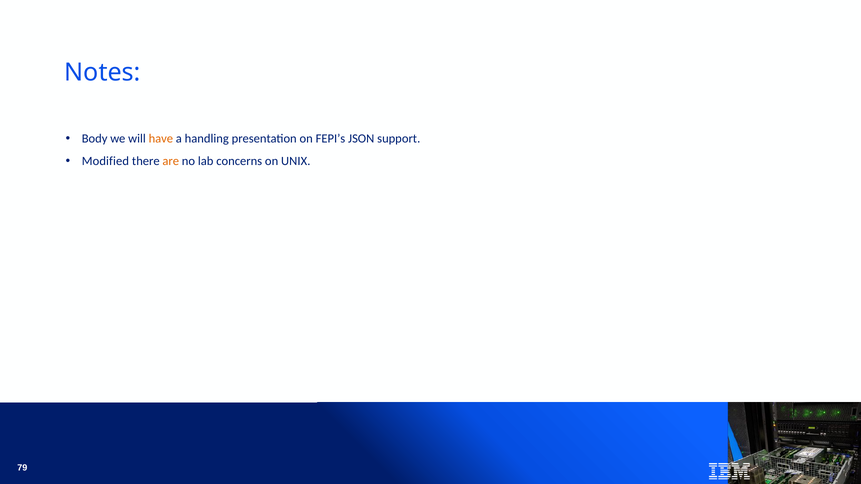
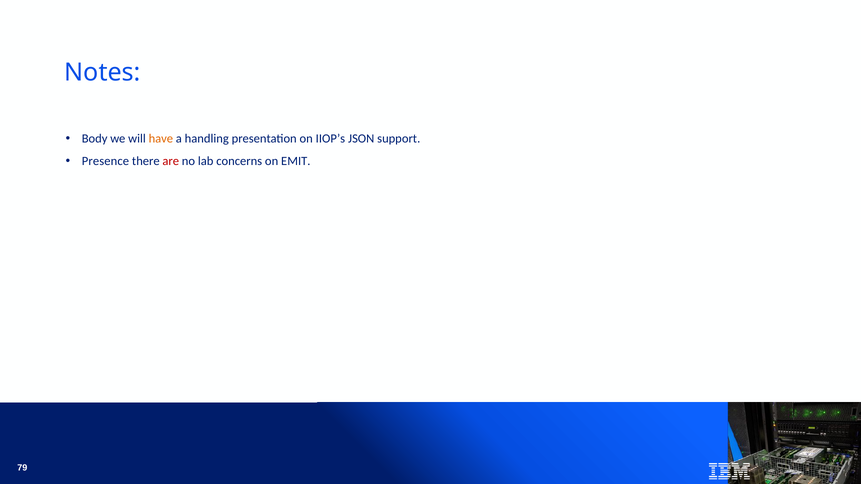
FEPI’s: FEPI’s -> IIOP’s (330, 139)
Modified: Modified -> Presence (105, 161)
are colour: orange -> red (171, 161)
UNIX: UNIX -> EMIT (296, 161)
